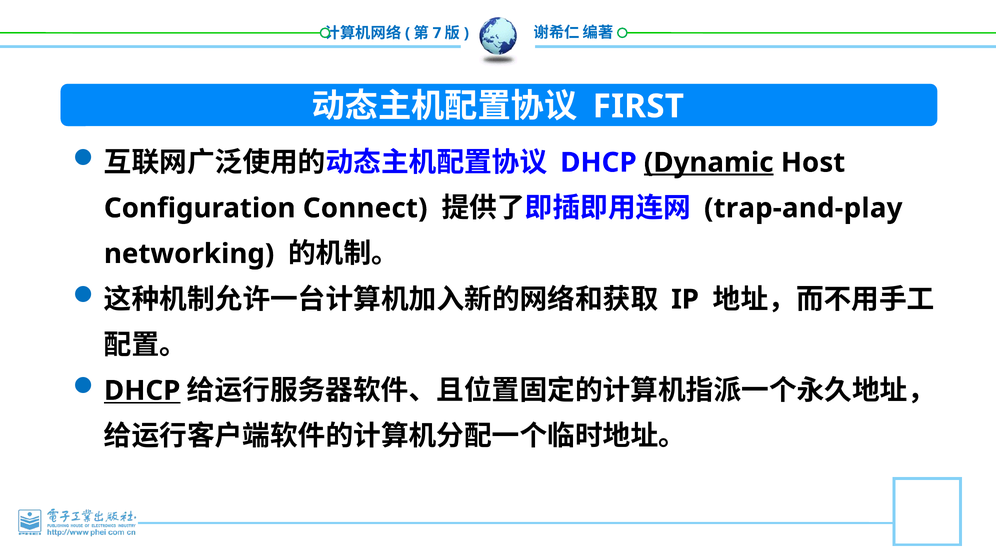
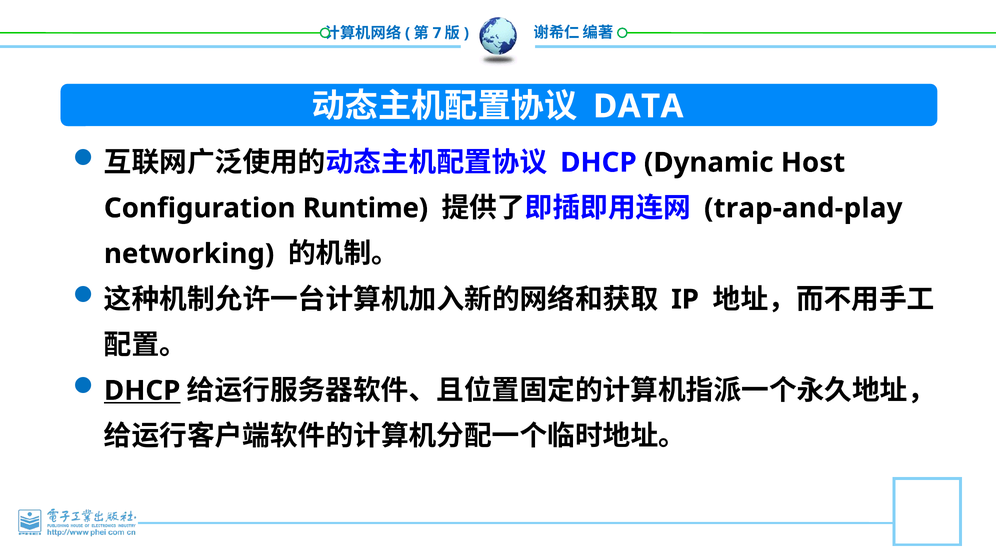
FIRST: FIRST -> DATA (638, 106)
Dynamic underline: present -> none (709, 163)
Connect: Connect -> Runtime (365, 208)
